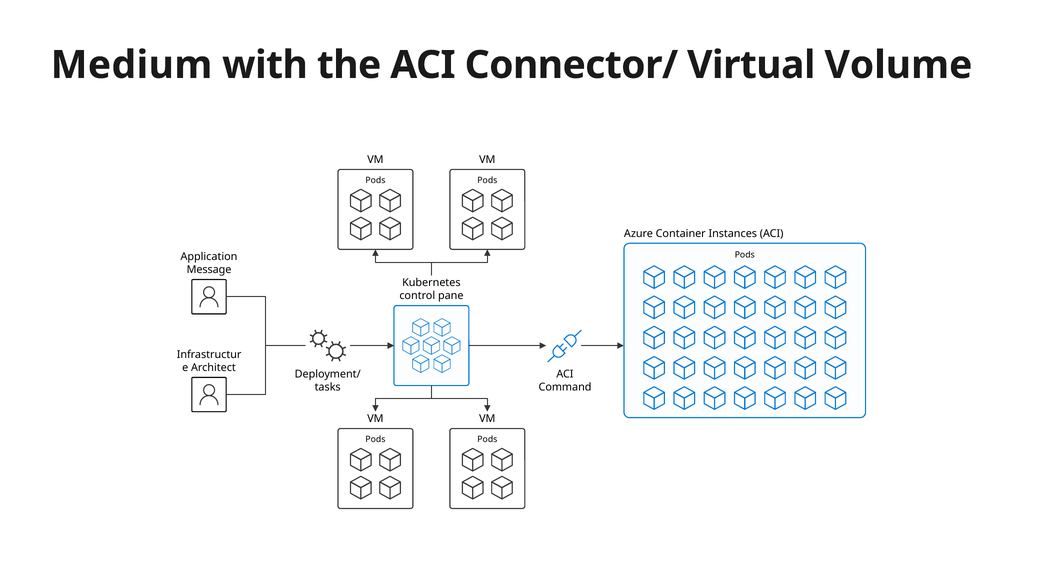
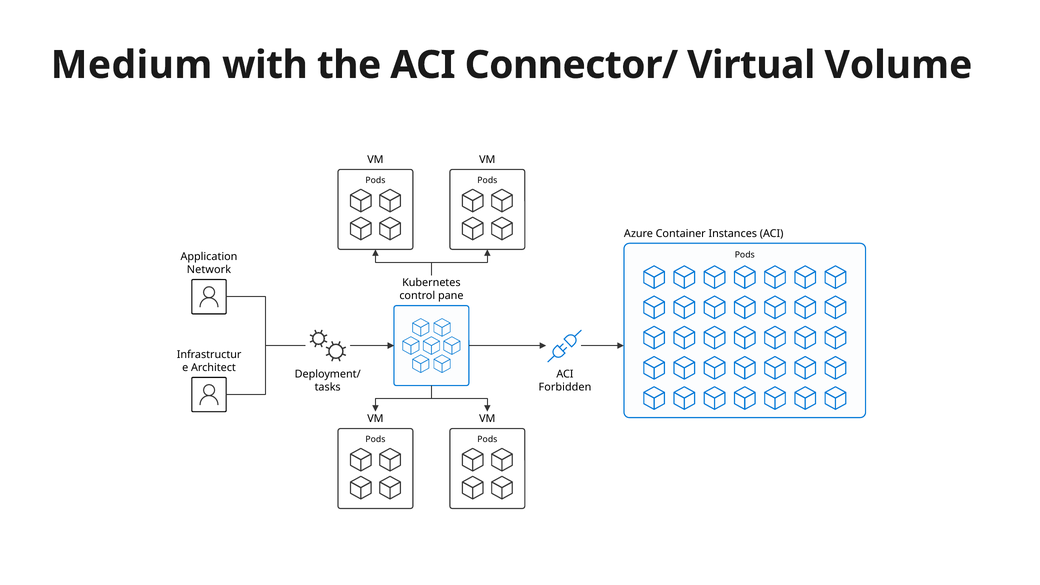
Message: Message -> Network (209, 270)
Command: Command -> Forbidden (565, 387)
